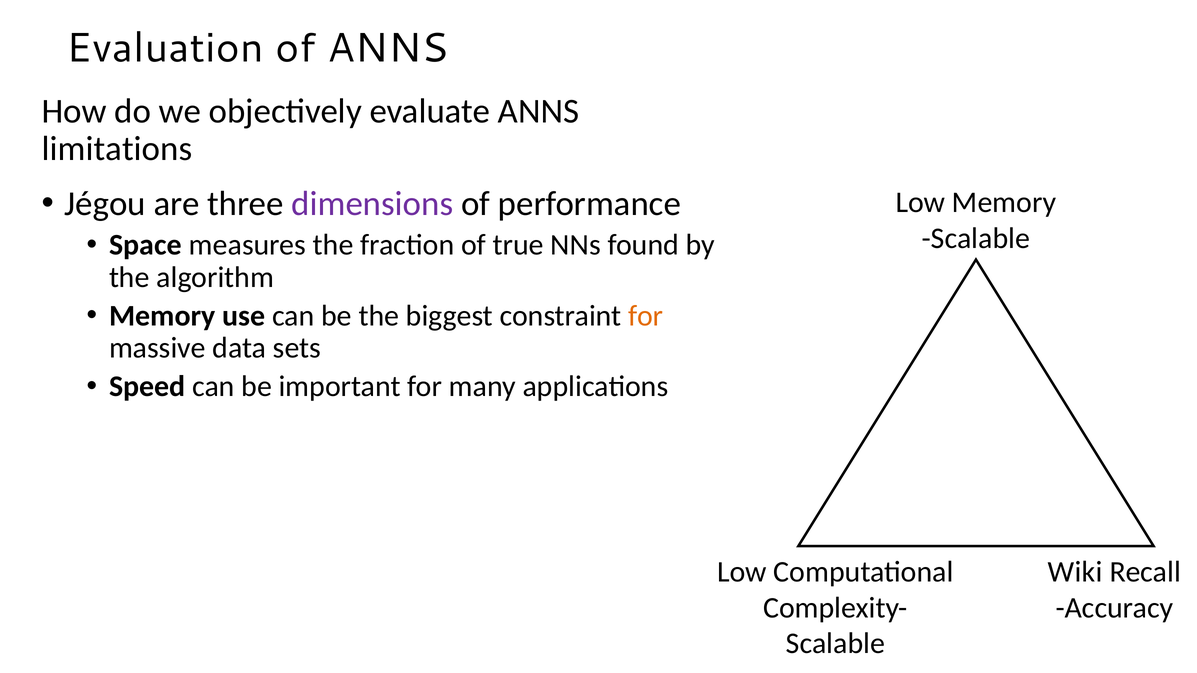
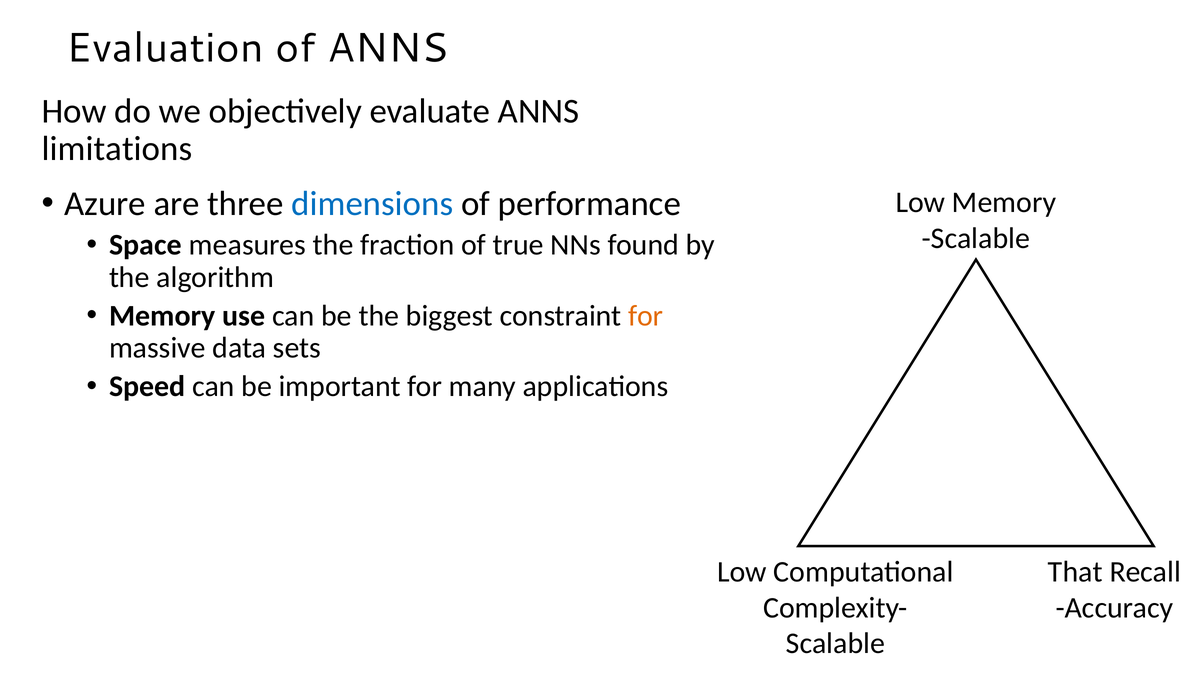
Jégou: Jégou -> Azure (105, 204)
dimensions colour: purple -> blue (372, 204)
Wiki: Wiki -> That (1075, 572)
